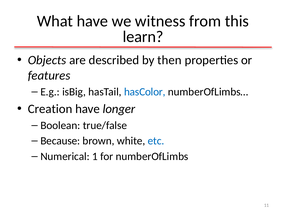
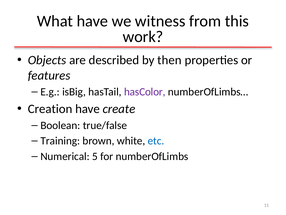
learn: learn -> work (143, 37)
hasColor colour: blue -> purple (145, 92)
longer: longer -> create (119, 109)
Because: Because -> Training (60, 141)
1: 1 -> 5 (95, 156)
